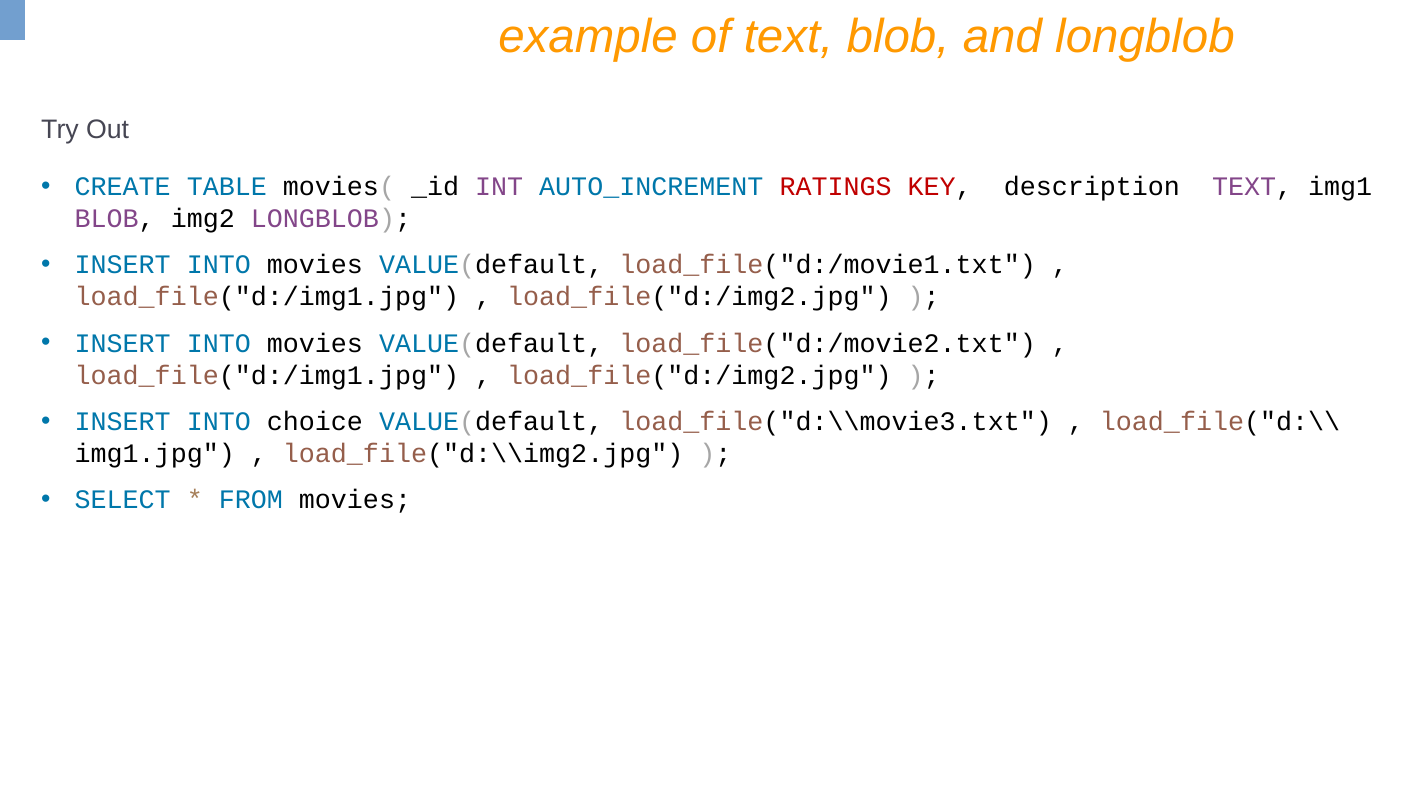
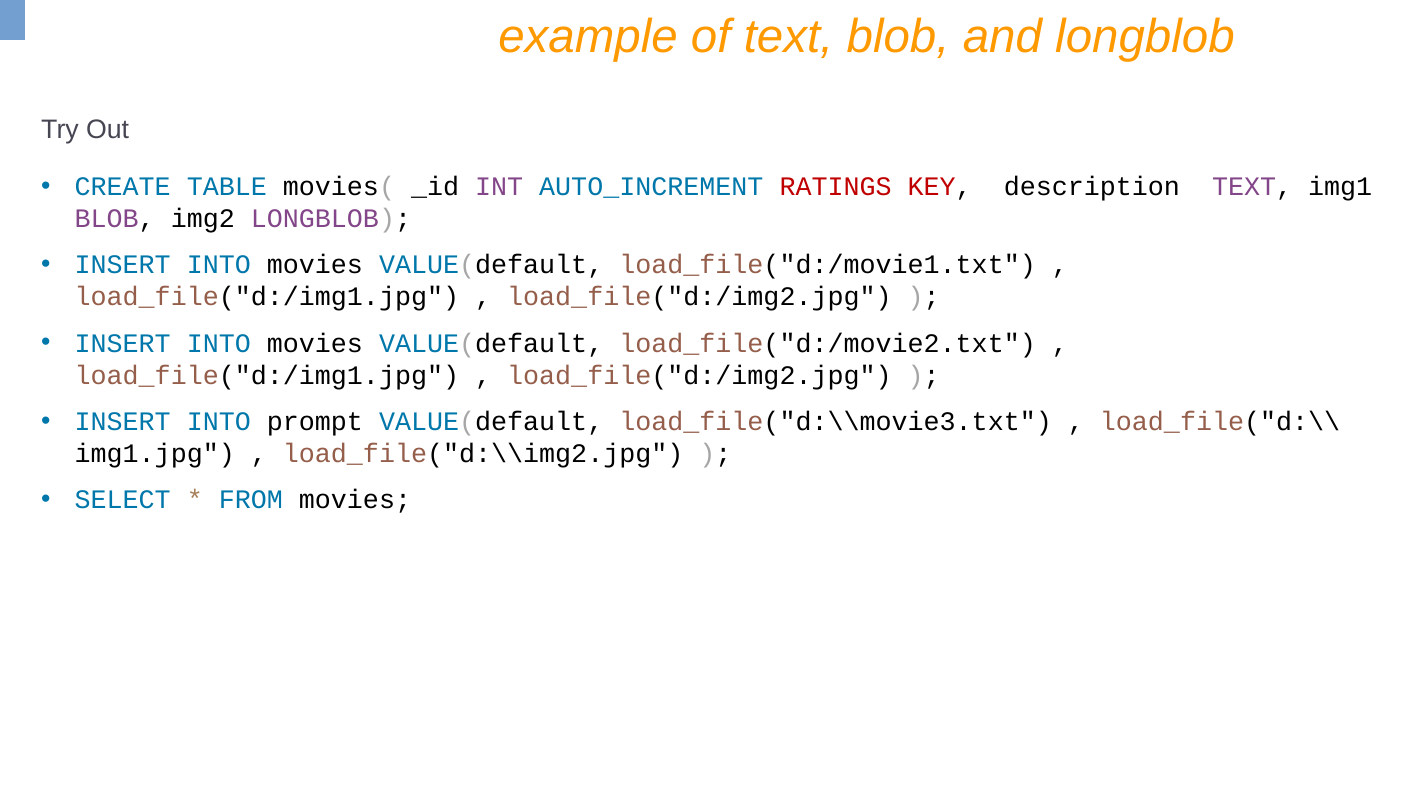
choice: choice -> prompt (315, 422)
